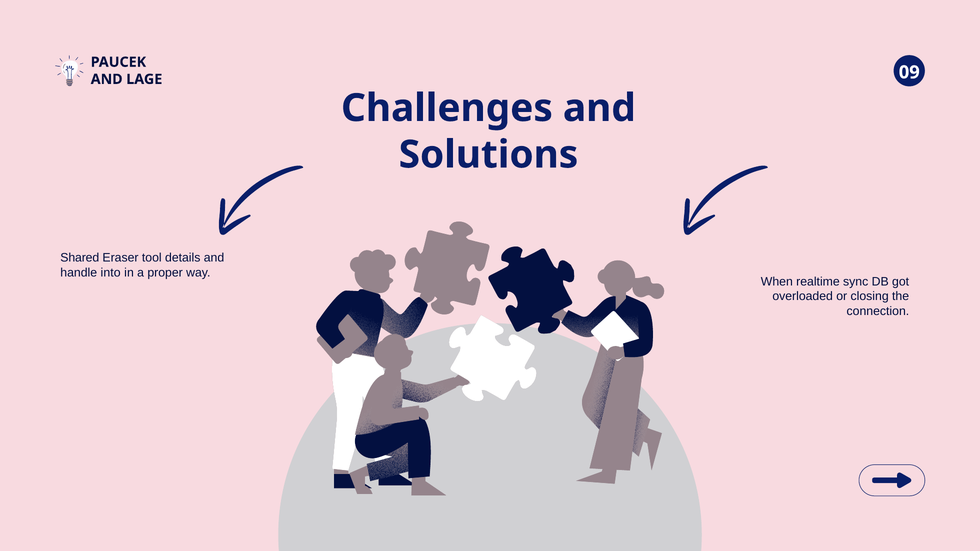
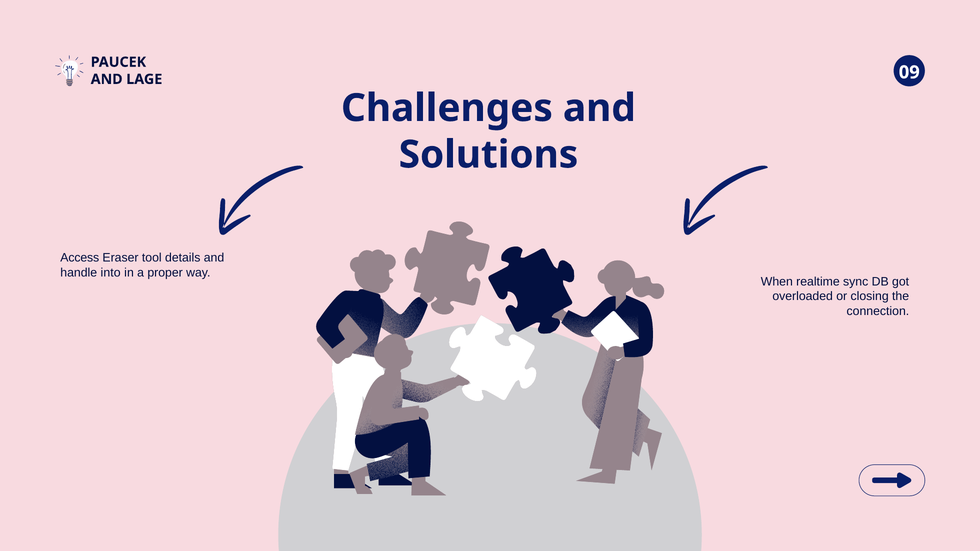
Shared: Shared -> Access (80, 258)
